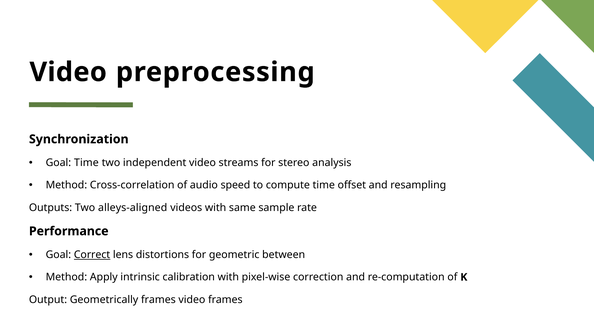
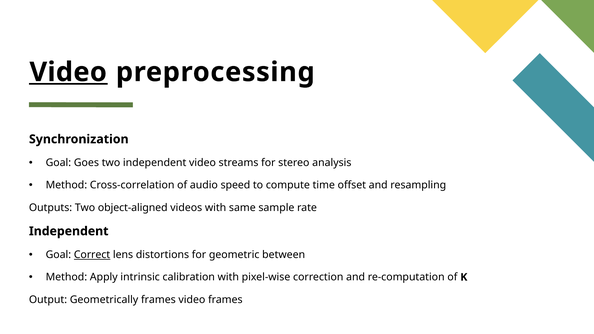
Video underline: none -> present (68, 72)
Goal Time: Time -> Goes (86, 163)
alleys-aligned: alleys-aligned -> object-aligned (133, 208)
Performance: Performance -> Independent (69, 231)
